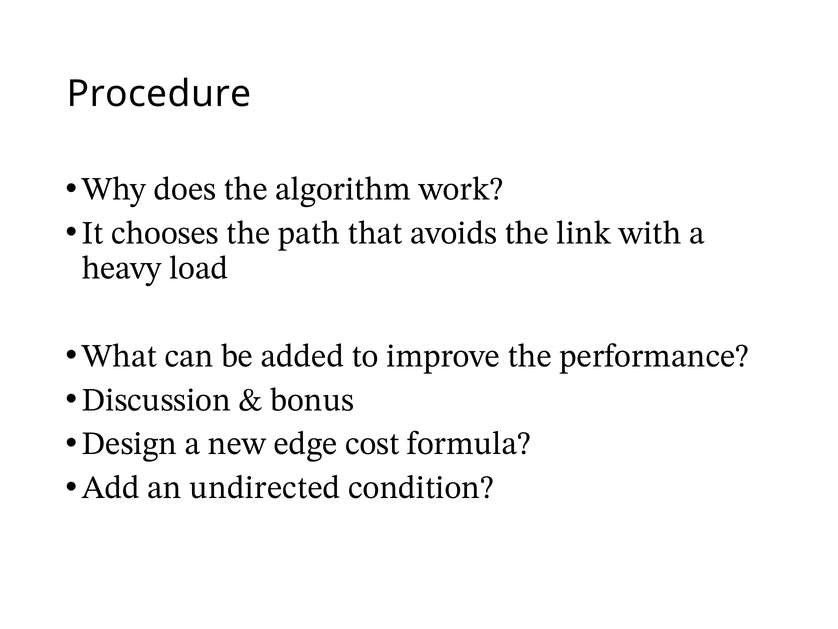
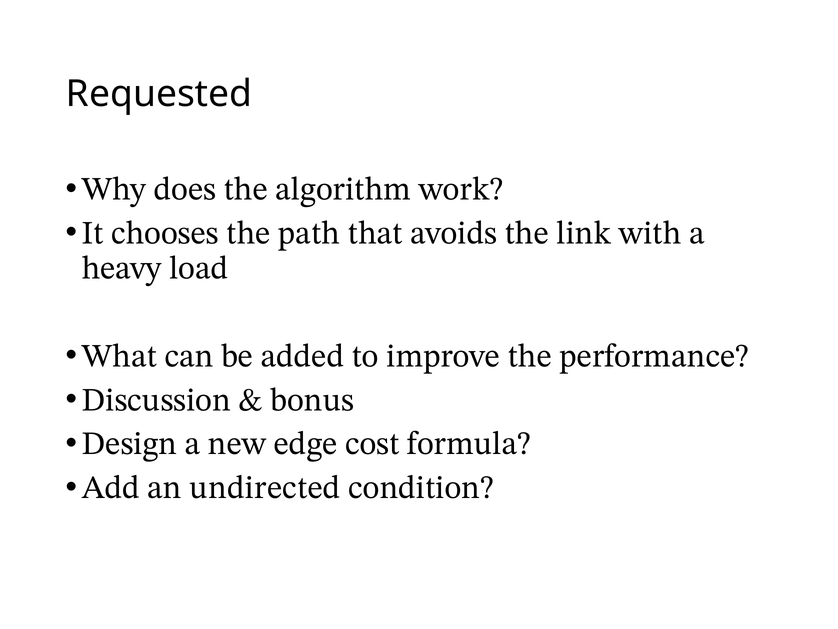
Procedure: Procedure -> Requested (159, 94)
